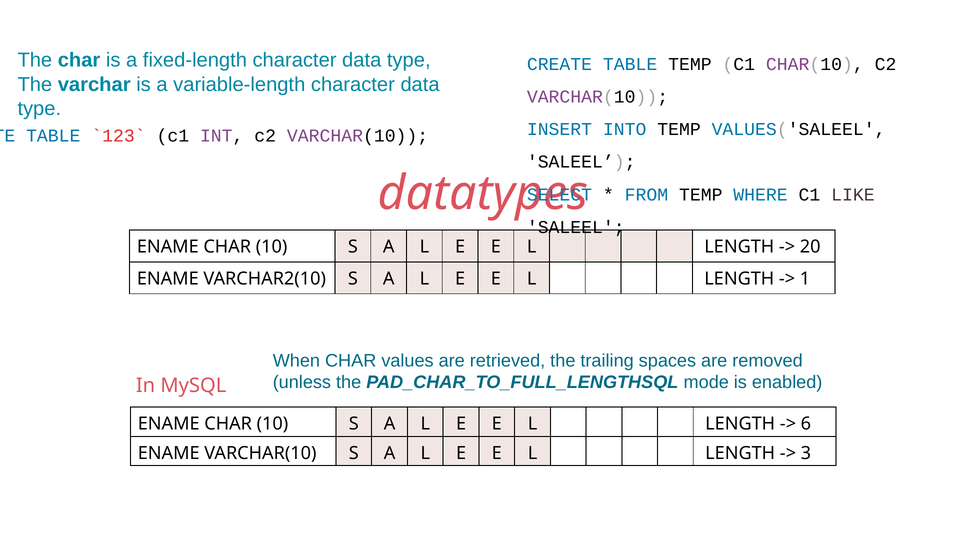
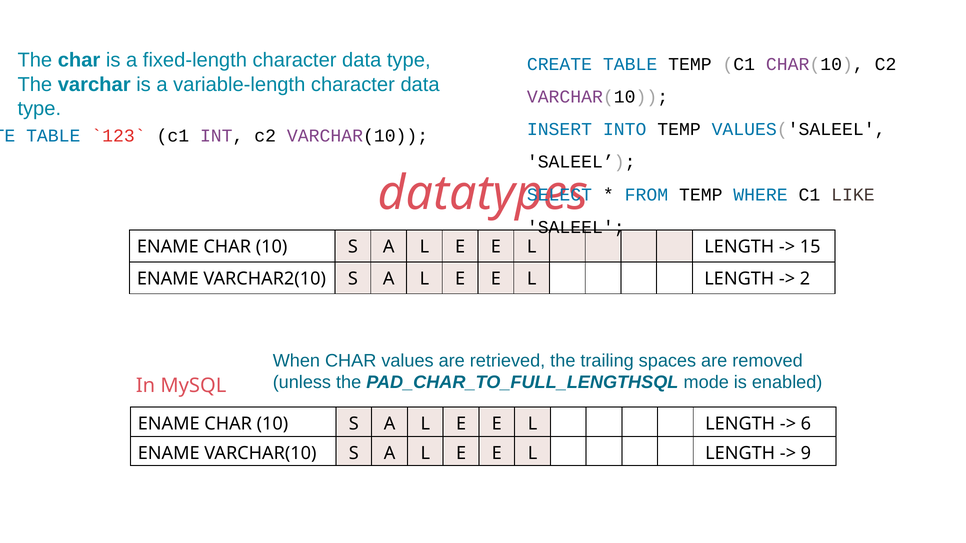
20: 20 -> 15 (810, 247)
1: 1 -> 2 (805, 279)
3: 3 -> 9 (806, 454)
